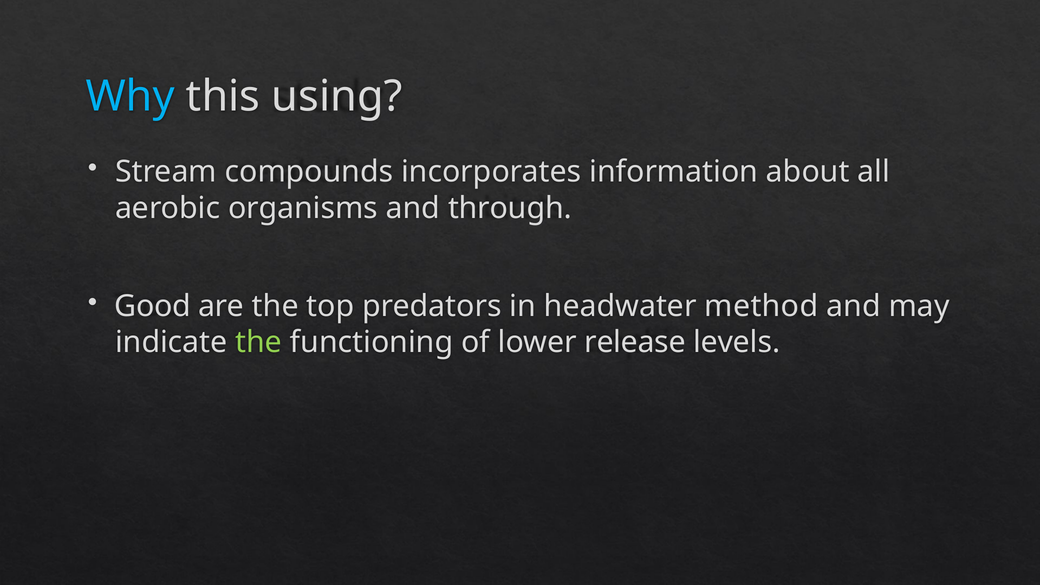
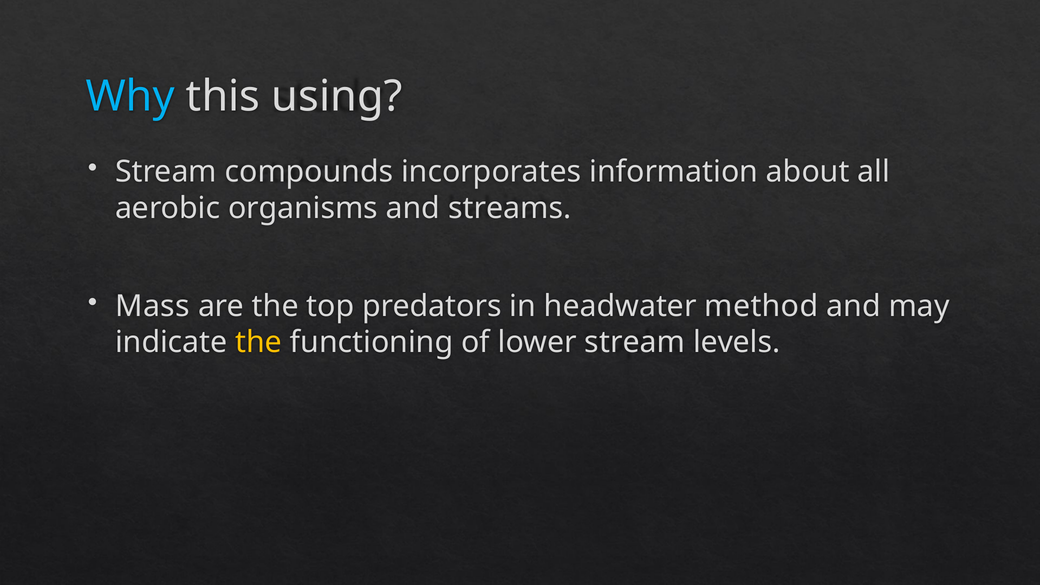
through: through -> streams (510, 208)
Good: Good -> Mass (152, 306)
the colour: light green -> yellow (259, 342)
lower release: release -> stream (635, 342)
